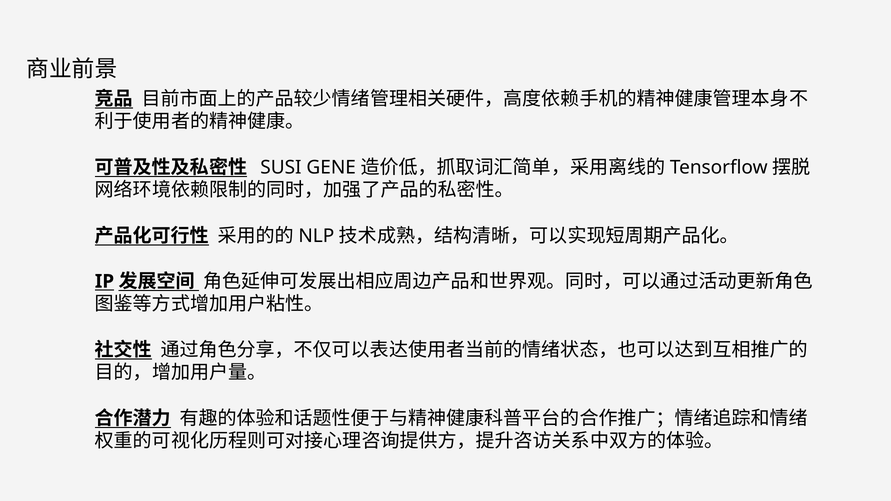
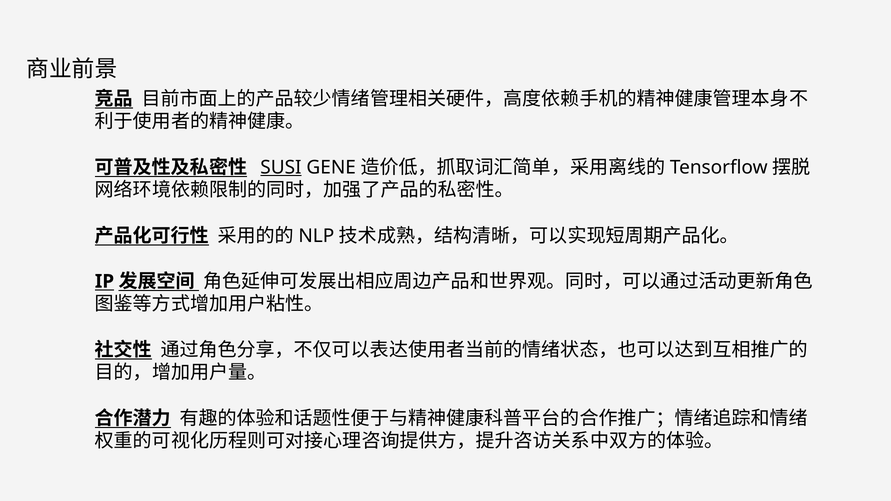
SUSI underline: none -> present (281, 167)
